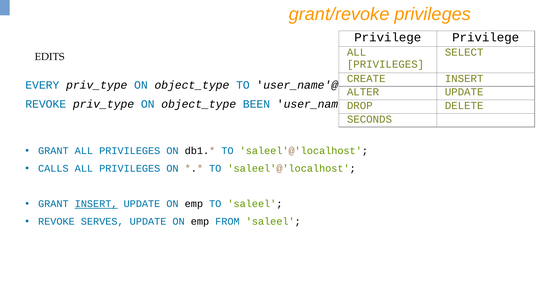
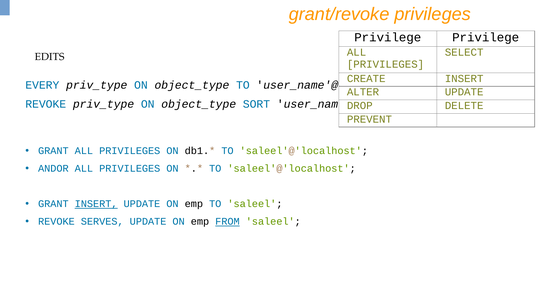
BEEN: BEEN -> SORT (256, 104)
SECONDS: SECONDS -> PREVENT (369, 119)
CALLS: CALLS -> ANDOR (53, 169)
FROM underline: none -> present (227, 222)
